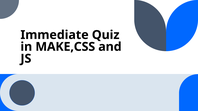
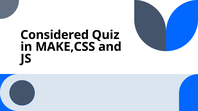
Immediate: Immediate -> Considered (55, 35)
